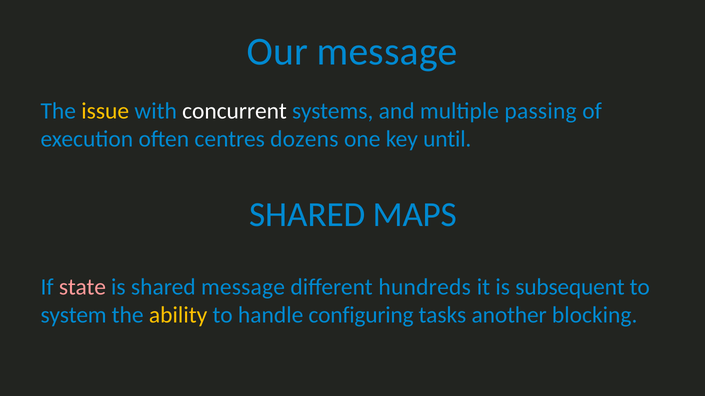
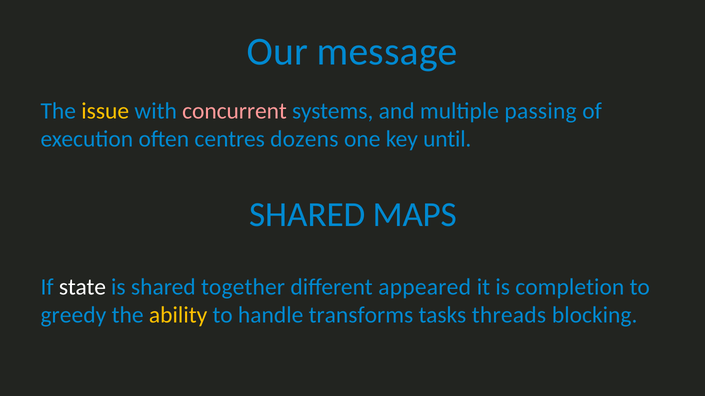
concurrent colour: white -> pink (235, 111)
state colour: pink -> white (82, 287)
shared message: message -> together (243, 287)
hundreds: hundreds -> appeared (425, 287)
subsequent: subsequent -> completion (570, 287)
system: system -> greedy (73, 315)
configuring: configuring -> transforms (361, 315)
another: another -> threads (509, 315)
